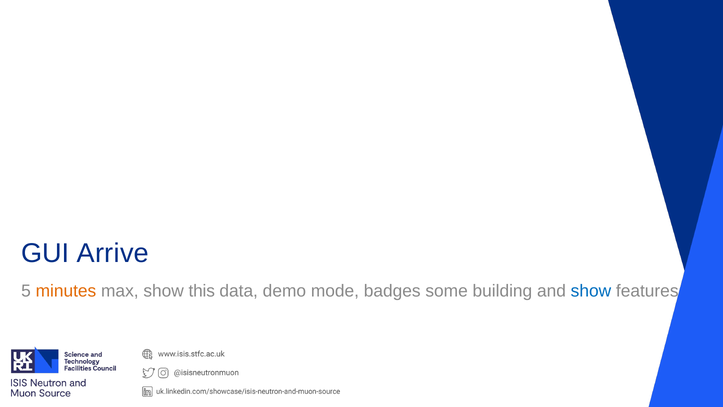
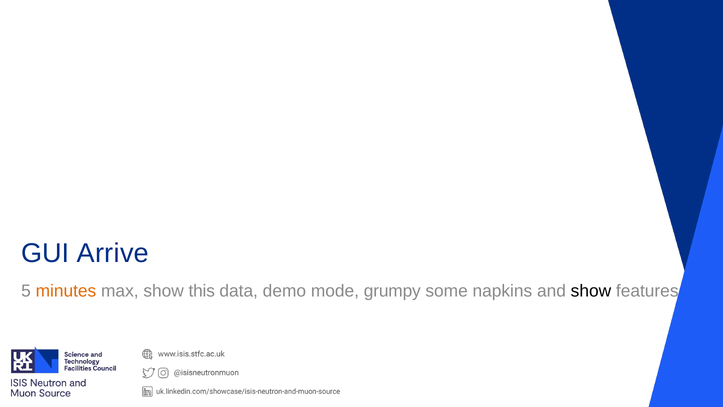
badges: badges -> grumpy (392, 291)
building: building -> napkins (502, 291)
show colour: blue -> black (591, 291)
